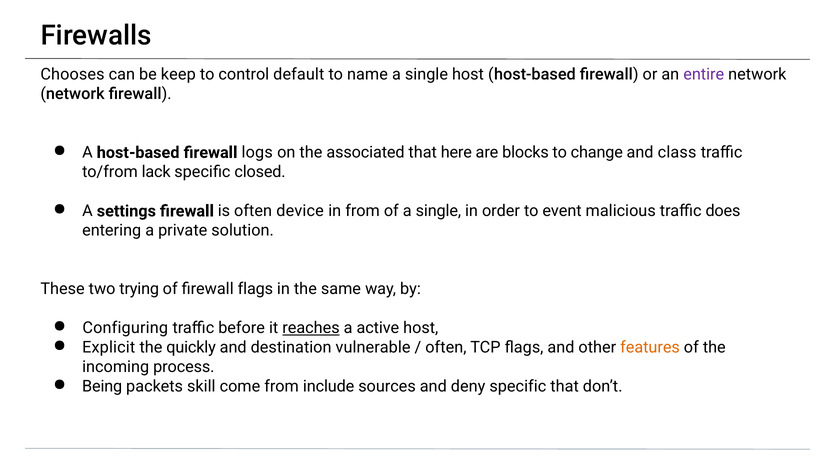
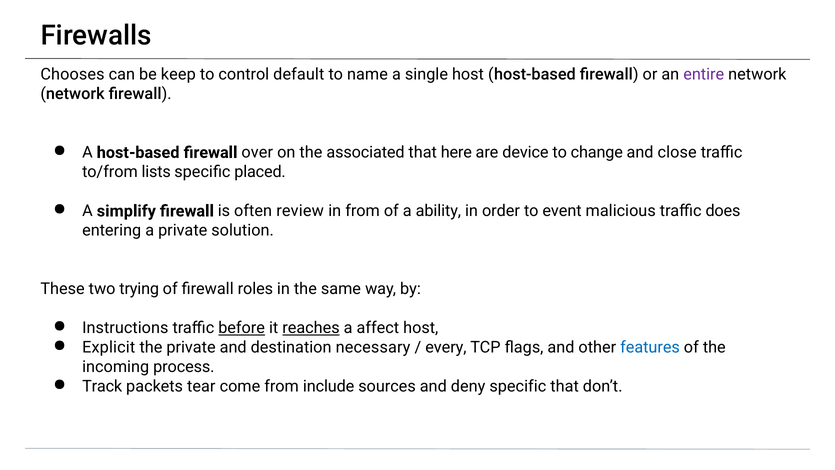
logs: logs -> over (257, 152)
blocks: blocks -> device (525, 152)
class: class -> close (677, 152)
lack: lack -> lists (156, 172)
closed: closed -> placed (260, 172)
settings: settings -> simplify (126, 211)
device: device -> review (300, 211)
of a single: single -> ability (438, 211)
firewall flags: flags -> roles (255, 289)
Configuring: Configuring -> Instructions (125, 328)
before underline: none -> present (242, 328)
active: active -> affect (378, 328)
the quickly: quickly -> private (191, 347)
vulnerable: vulnerable -> necessary (373, 347)
often: often -> every (446, 347)
features colour: orange -> blue (650, 347)
Being: Being -> Track (102, 386)
skill: skill -> tear (201, 386)
